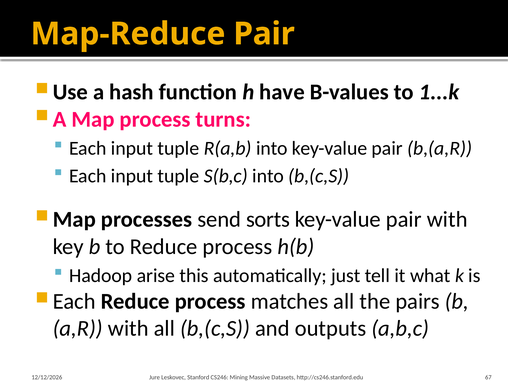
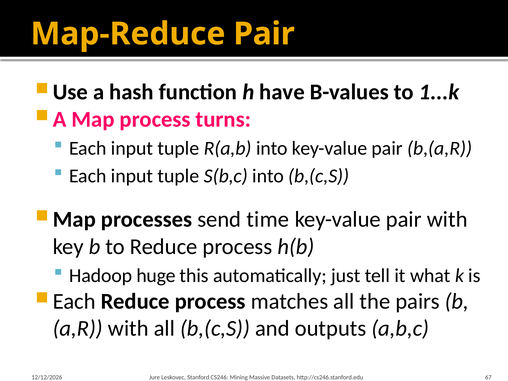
sorts: sorts -> time (268, 220)
arise: arise -> huge (156, 276)
